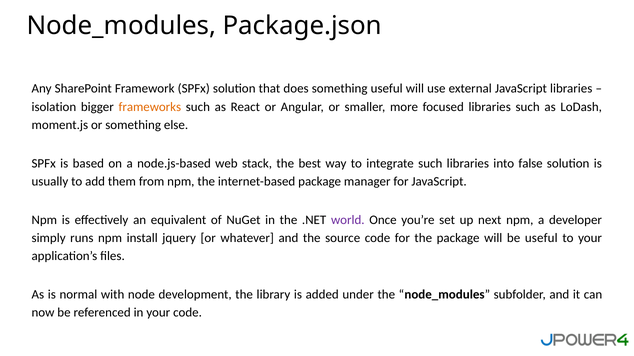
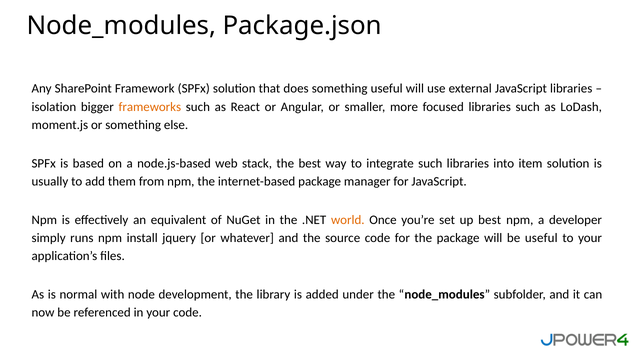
false: false -> item (530, 164)
world colour: purple -> orange (348, 220)
up next: next -> best (490, 220)
